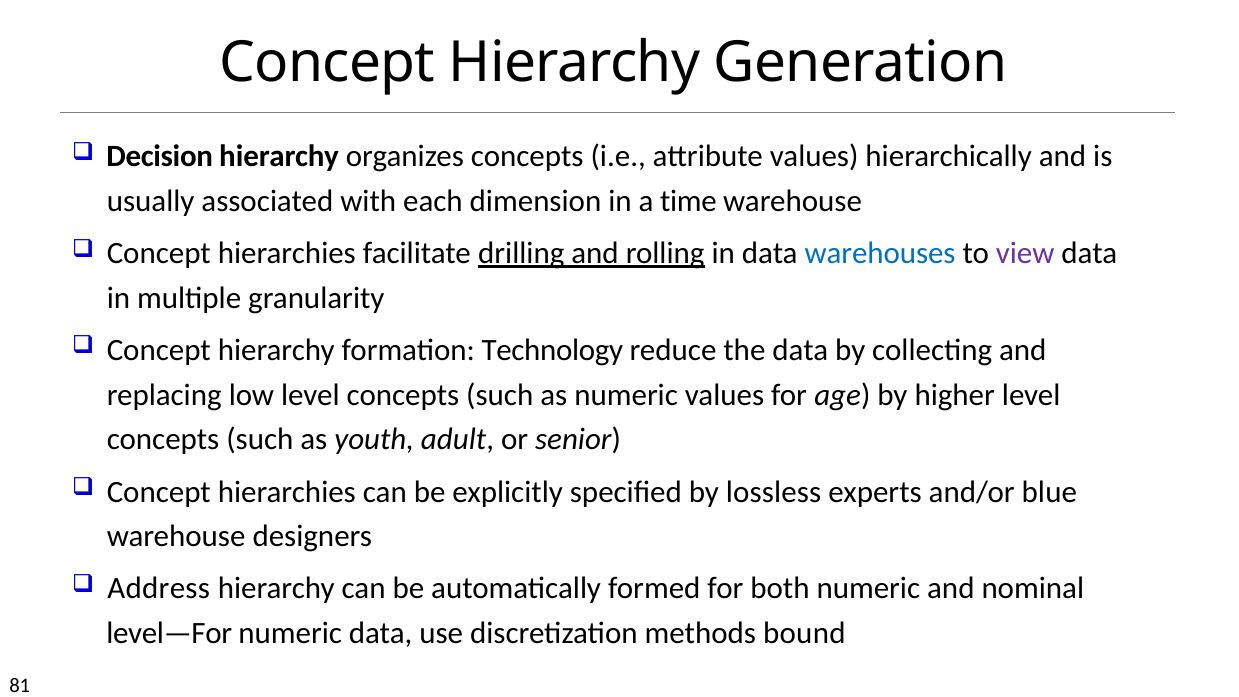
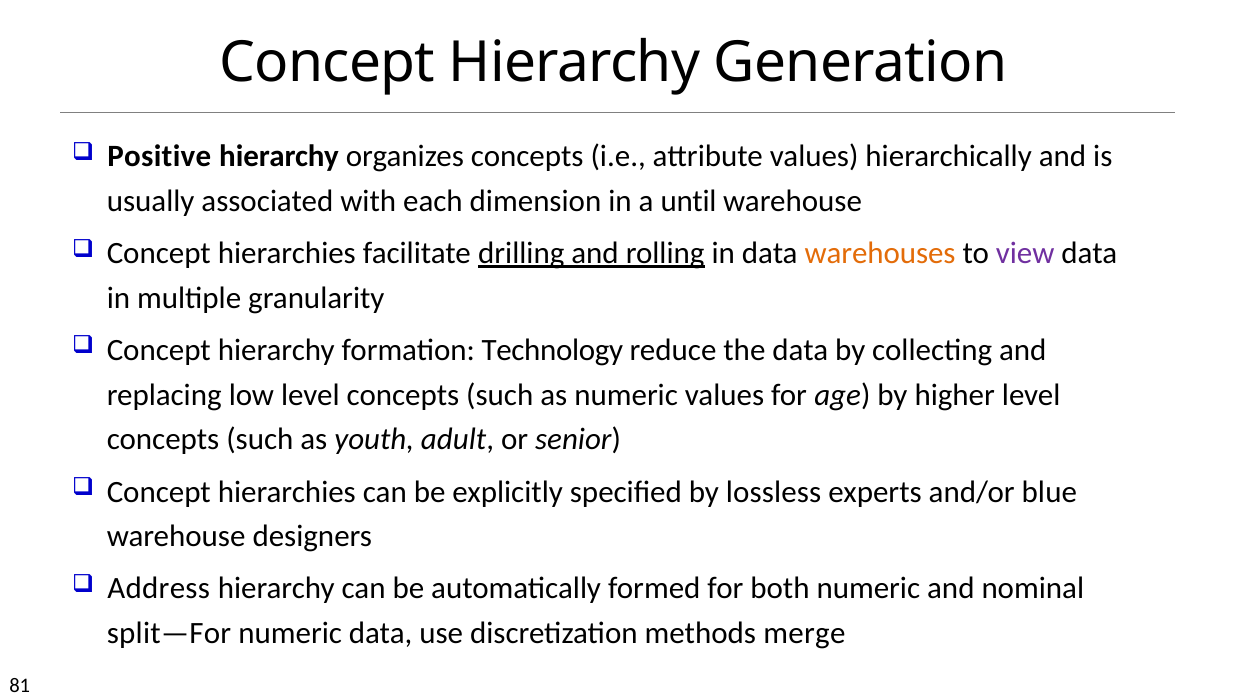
Decision: Decision -> Positive (159, 156)
time: time -> until (688, 201)
warehouses colour: blue -> orange (880, 253)
level—For: level—For -> split—For (169, 633)
bound: bound -> merge (804, 633)
